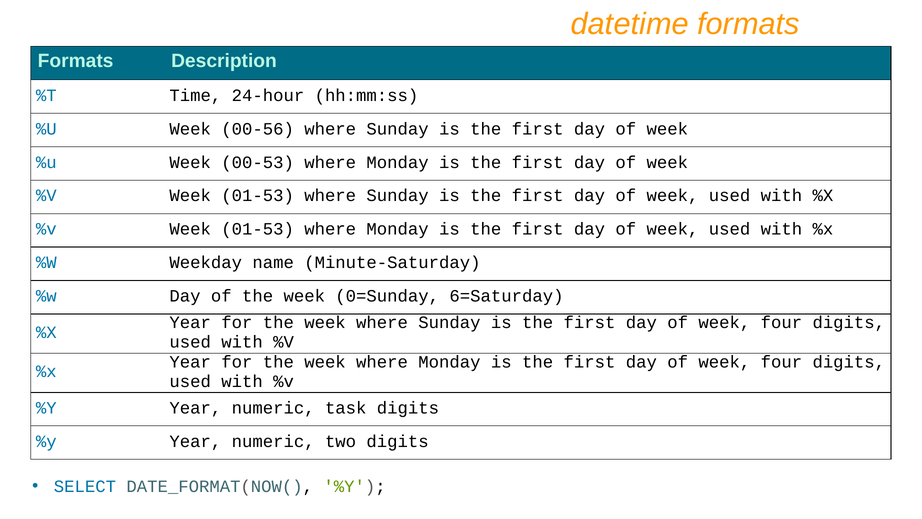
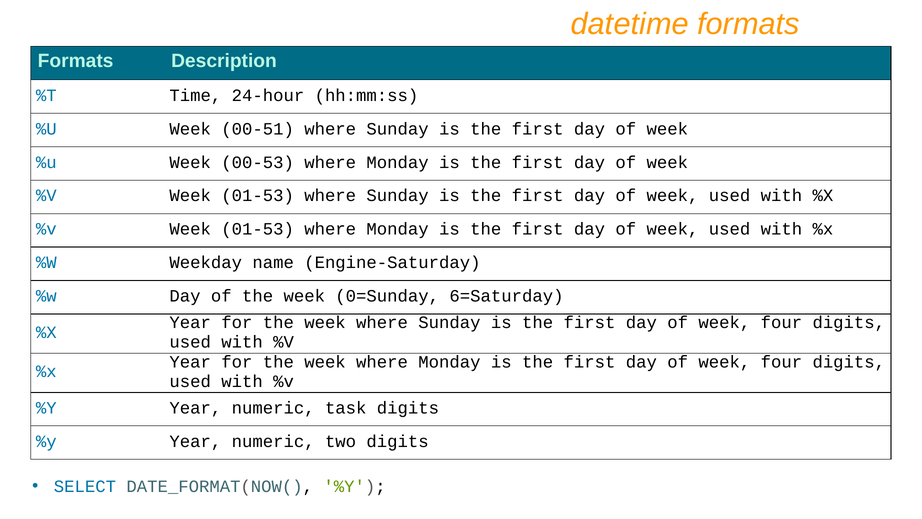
00-56: 00-56 -> 00-51 (258, 129)
Minute-Saturday: Minute-Saturday -> Engine-Saturday (392, 262)
